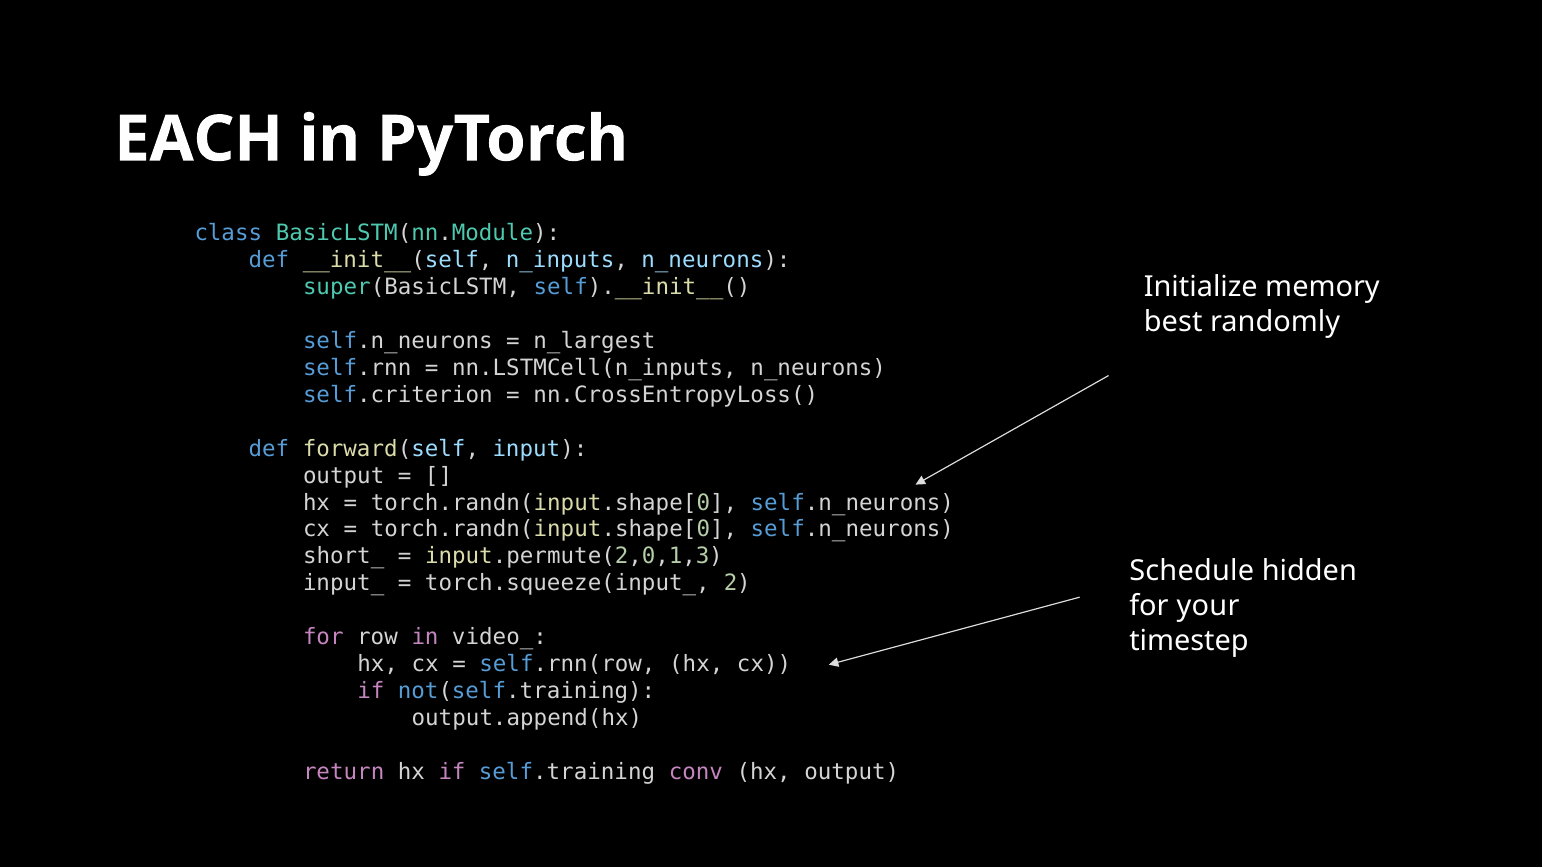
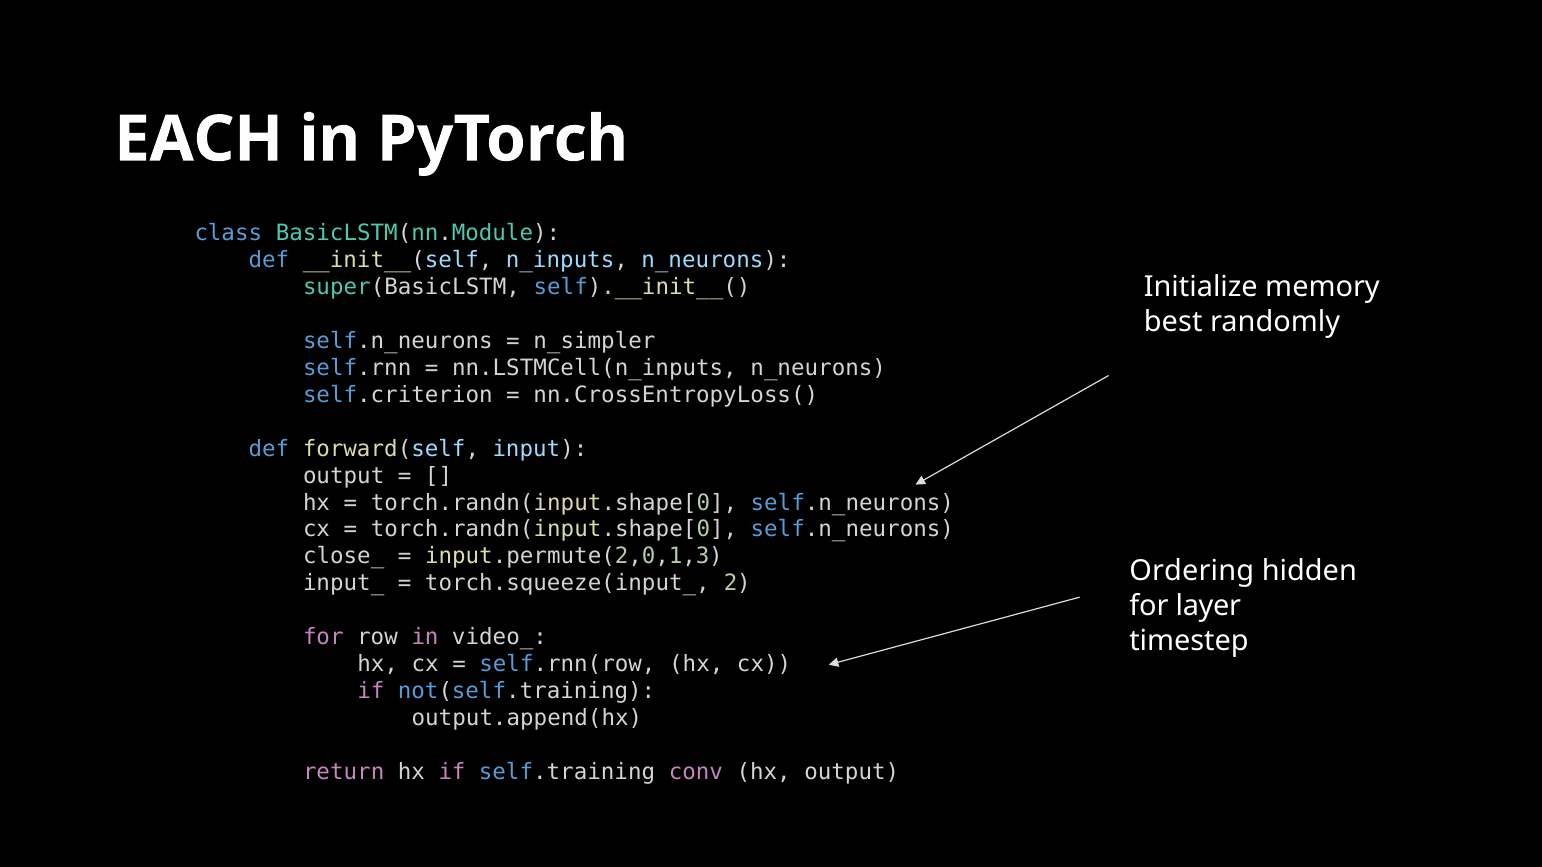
n_largest: n_largest -> n_simpler (594, 341)
short_: short_ -> close_ (344, 557)
Schedule: Schedule -> Ordering (1192, 571)
your: your -> layer (1208, 606)
